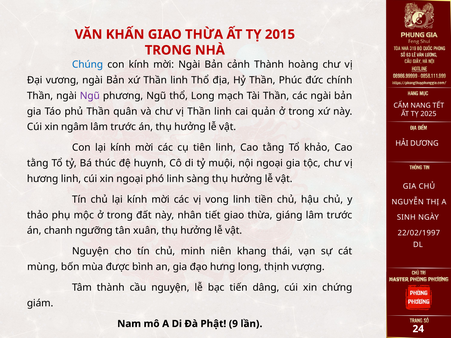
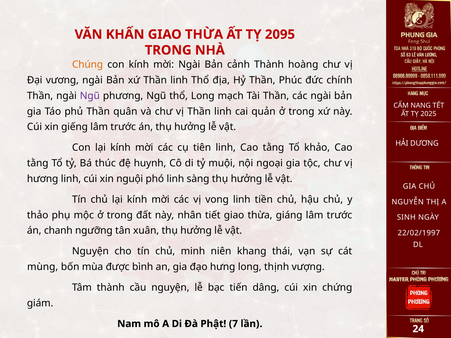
2015: 2015 -> 2095 (280, 34)
Chúng colour: blue -> orange (88, 65)
ngâm: ngâm -> giếng (75, 127)
xin ngoại: ngoại -> nguội (130, 179)
9: 9 -> 7 (233, 324)
